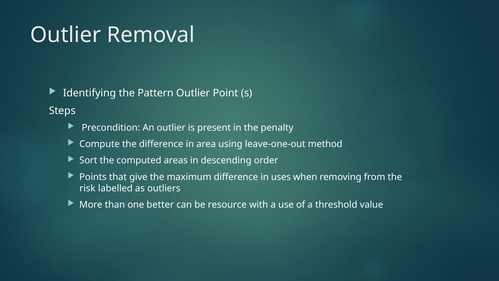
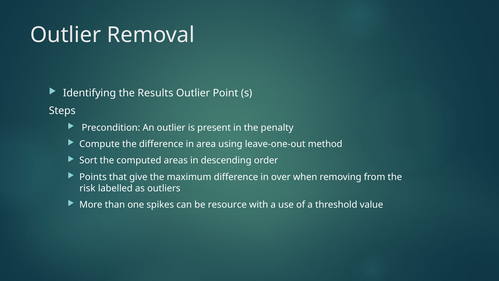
Pattern: Pattern -> Results (155, 93)
uses: uses -> over (281, 177)
better: better -> spikes (160, 204)
